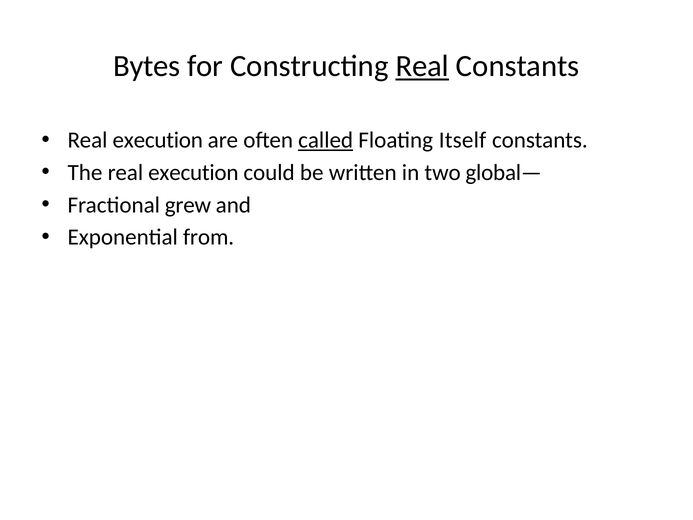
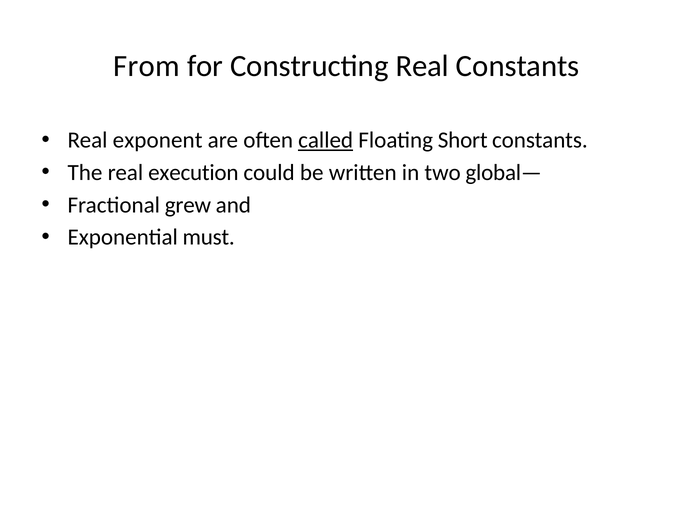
Bytes: Bytes -> From (147, 66)
Real underline: present -> none (422, 66)
execution: execution -> exponent (158, 140)
Itself: Itself -> Short (463, 140)
from: from -> must (209, 237)
